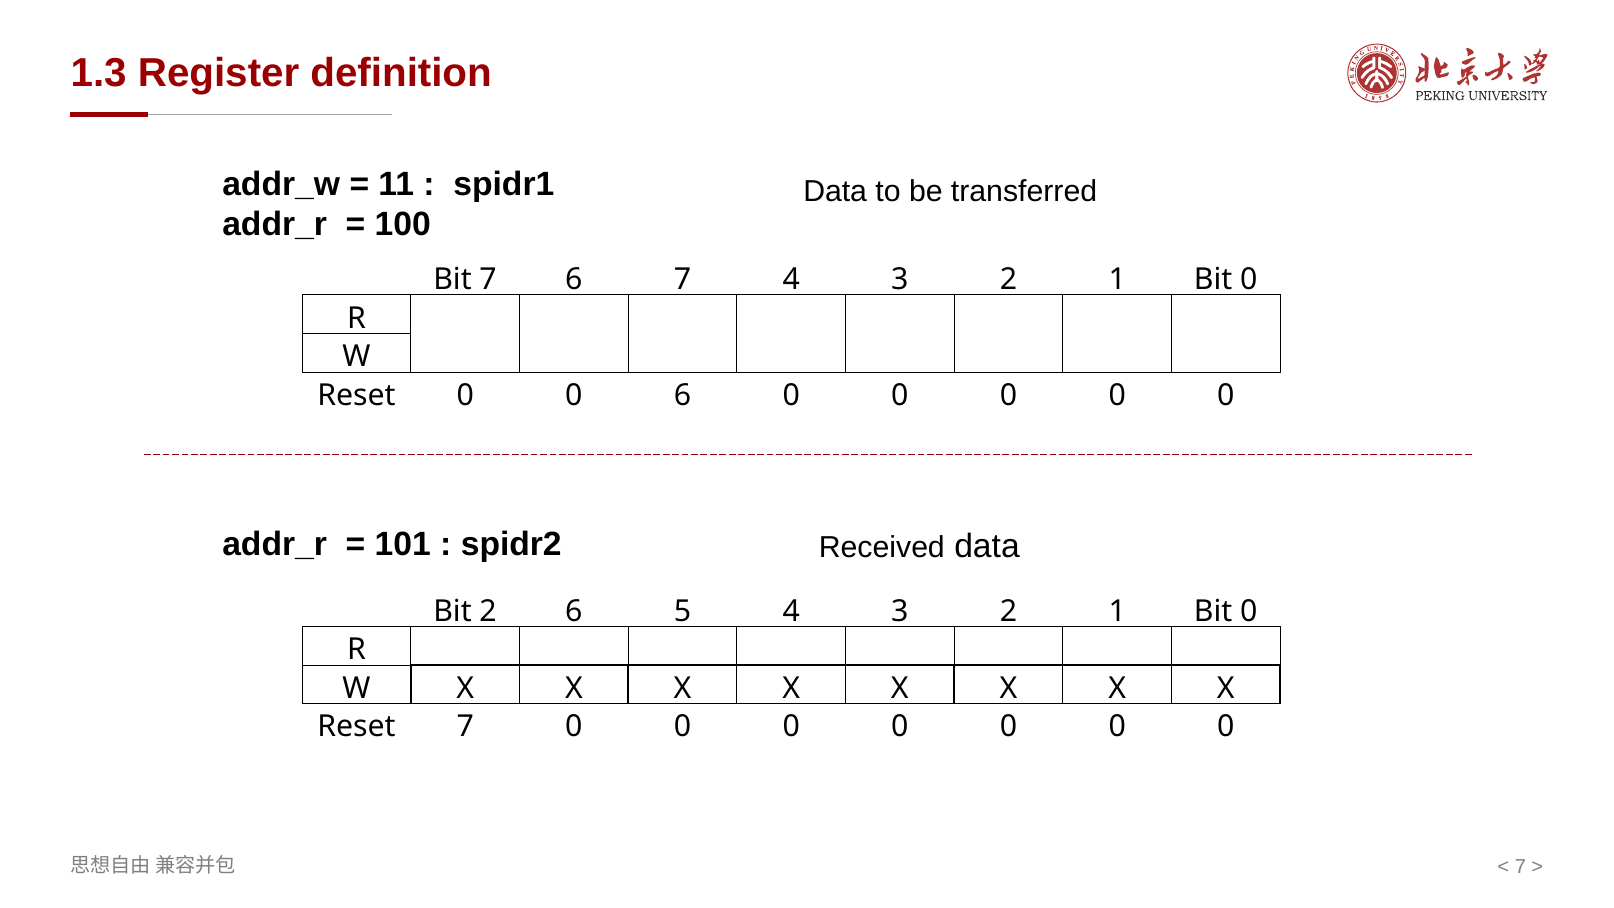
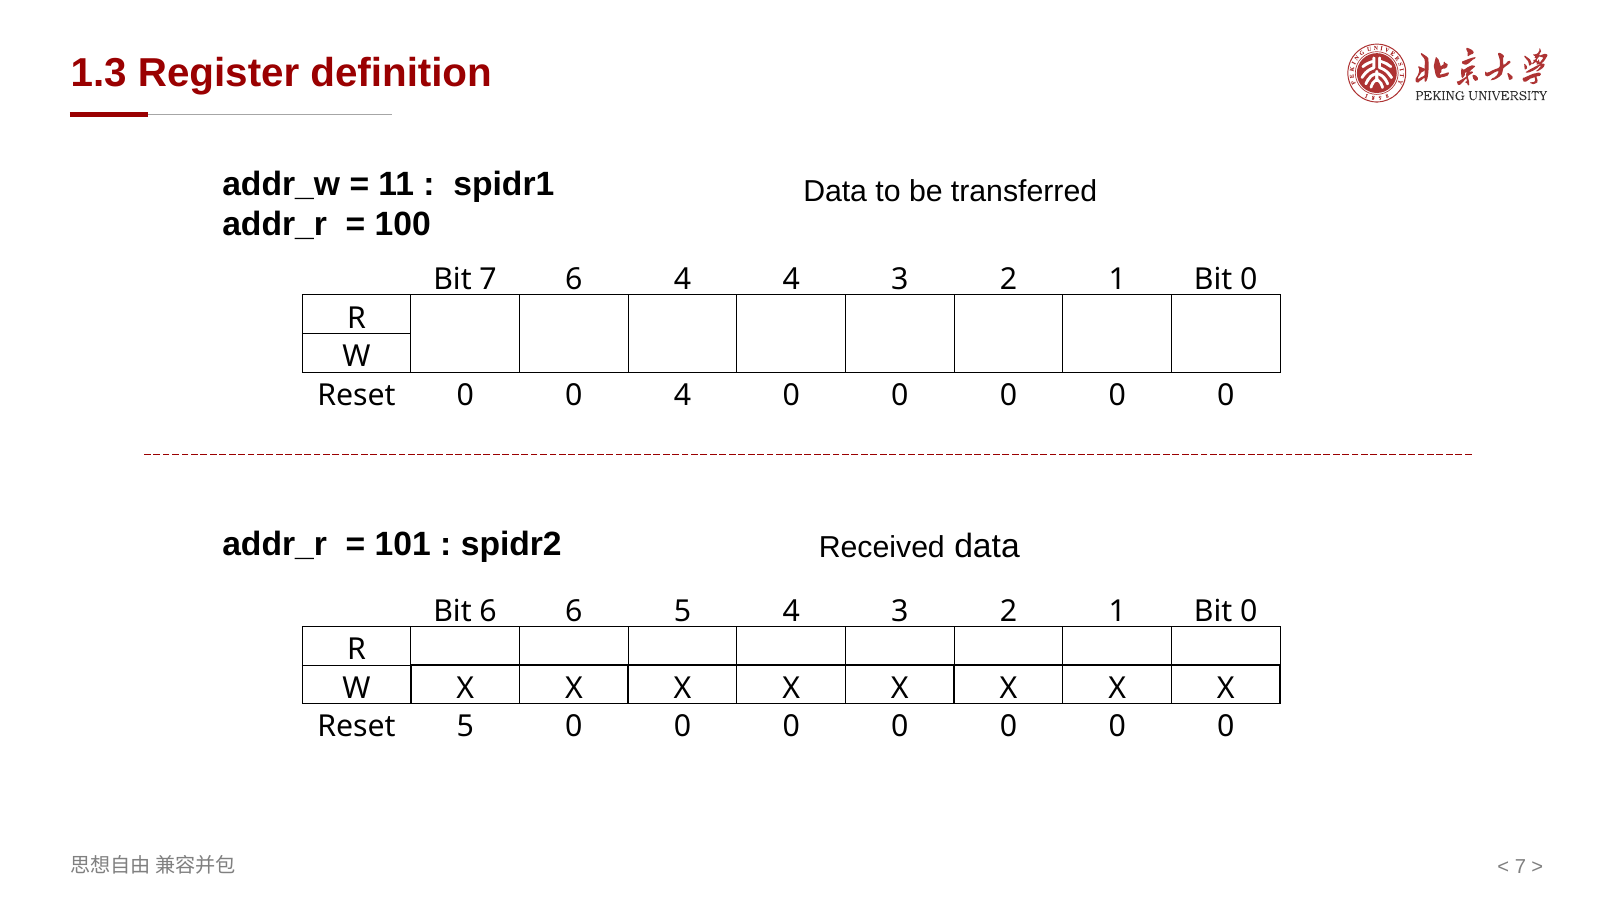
6 7: 7 -> 4 (683, 279)
0 6: 6 -> 4 (683, 395)
Bit 2: 2 -> 6 (488, 611)
Reset 7: 7 -> 5 (465, 727)
